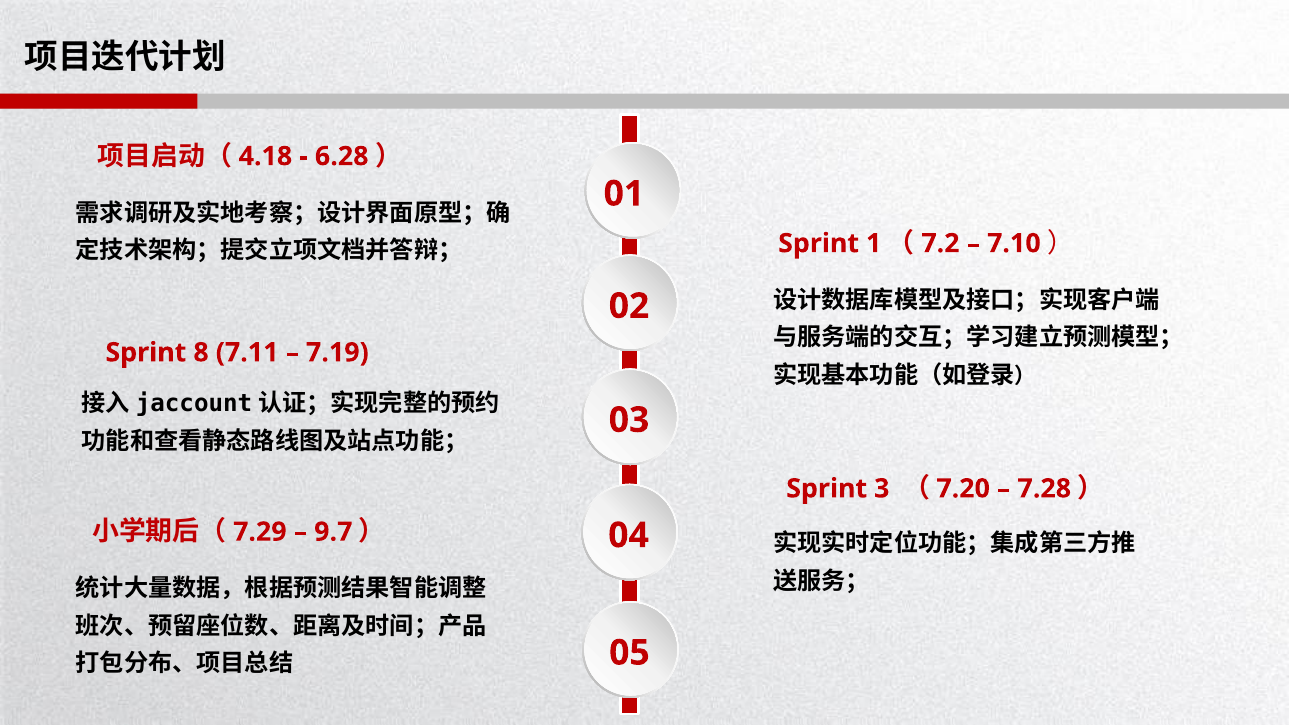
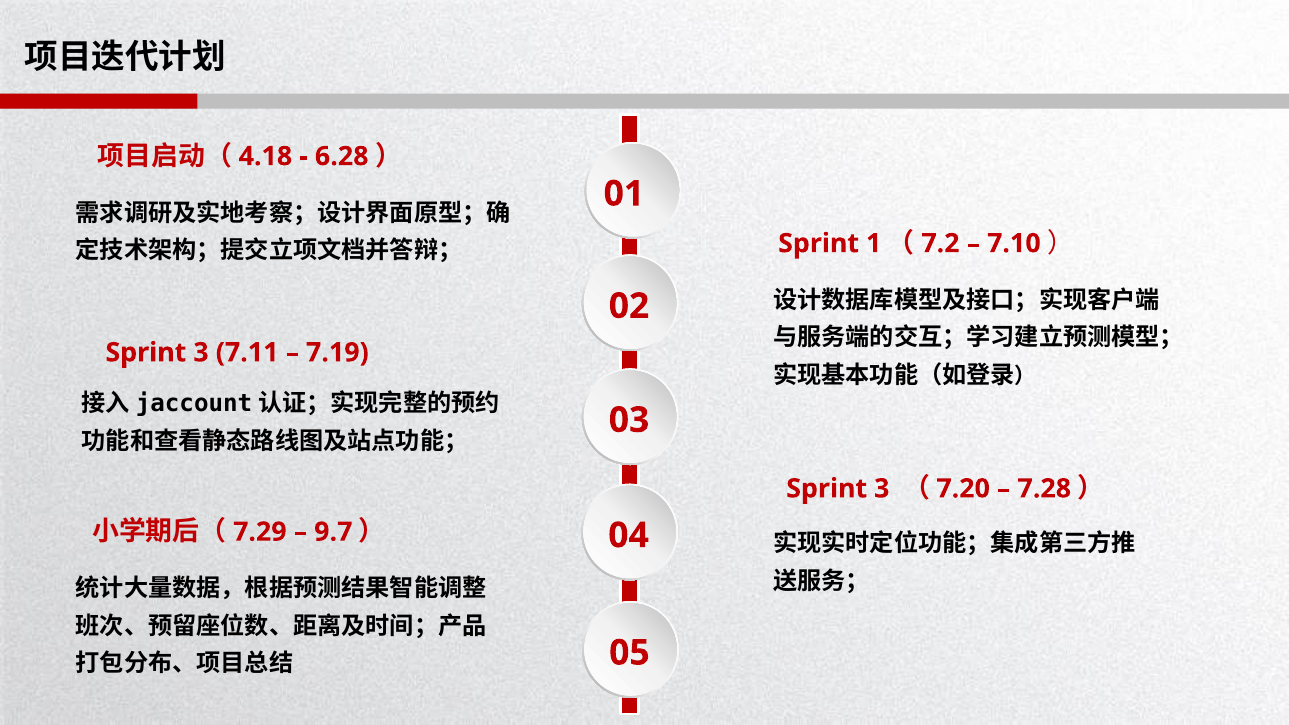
8: 8 -> 3 (201, 353)
